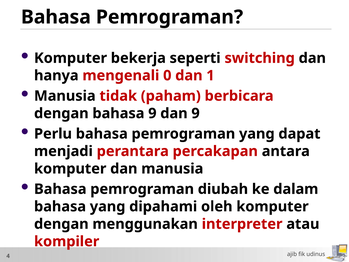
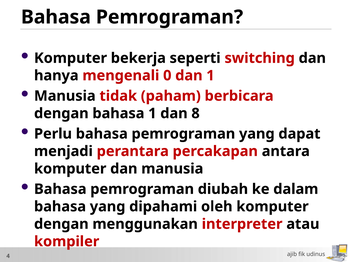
bahasa 9: 9 -> 1 (152, 113)
dan 9: 9 -> 8 (196, 113)
